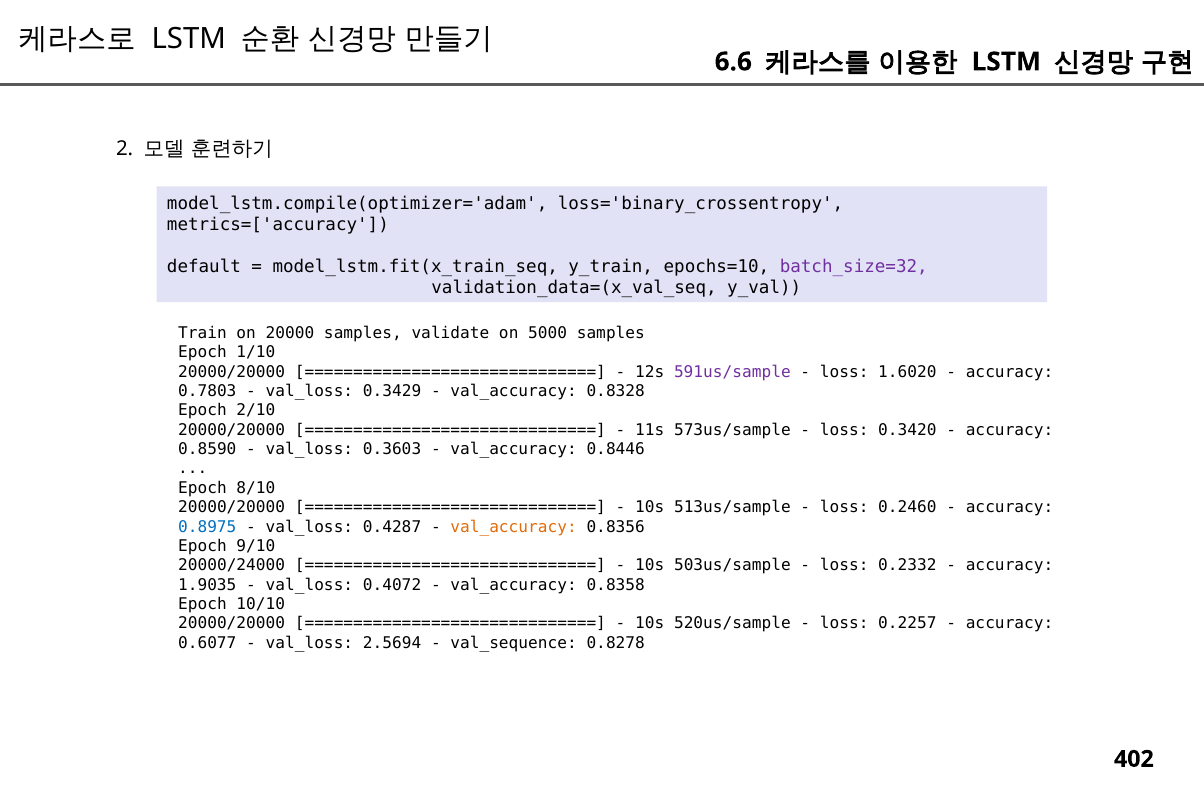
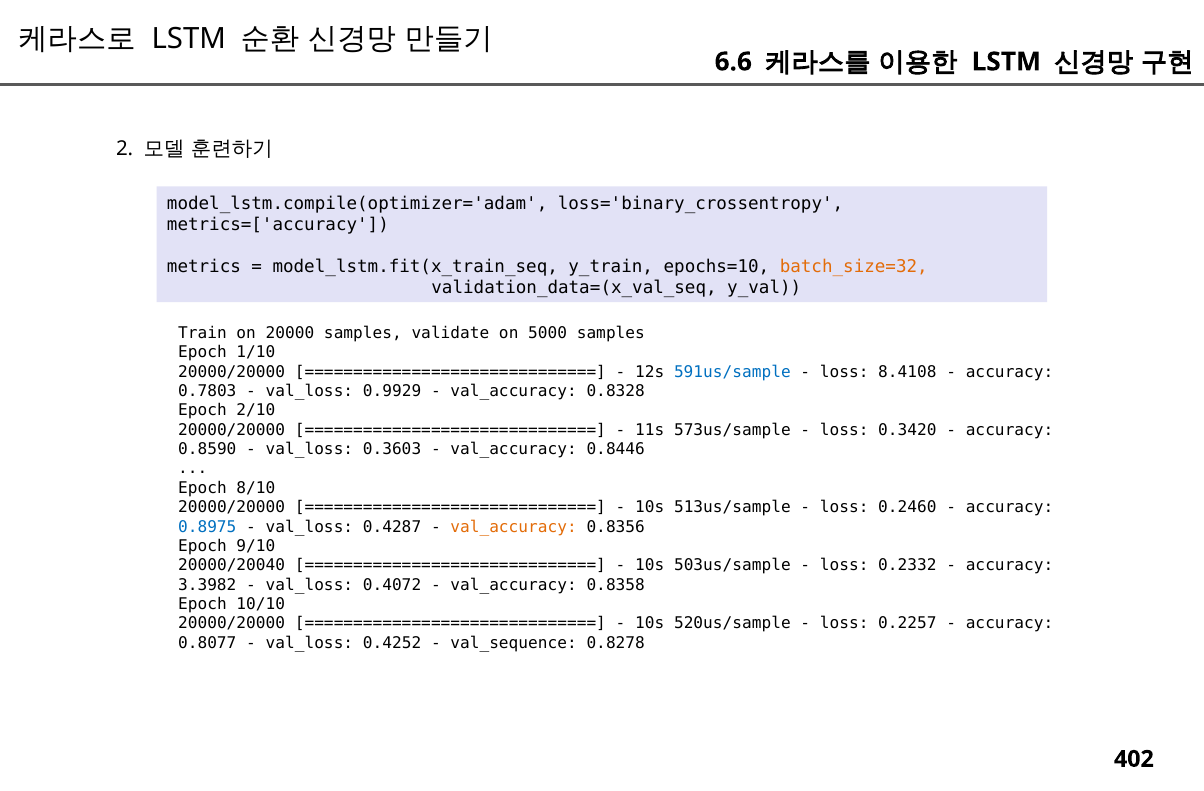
default: default -> metrics (204, 267)
batch_size=32 colour: purple -> orange (854, 267)
591us/sample colour: purple -> blue (732, 372)
1.6020: 1.6020 -> 8.4108 (907, 372)
0.3429: 0.3429 -> 0.9929 (392, 391)
20000/24000: 20000/24000 -> 20000/20040 (232, 565)
1.9035: 1.9035 -> 3.3982 (207, 585)
0.6077: 0.6077 -> 0.8077 (207, 643)
2.5694: 2.5694 -> 0.4252 (392, 643)
